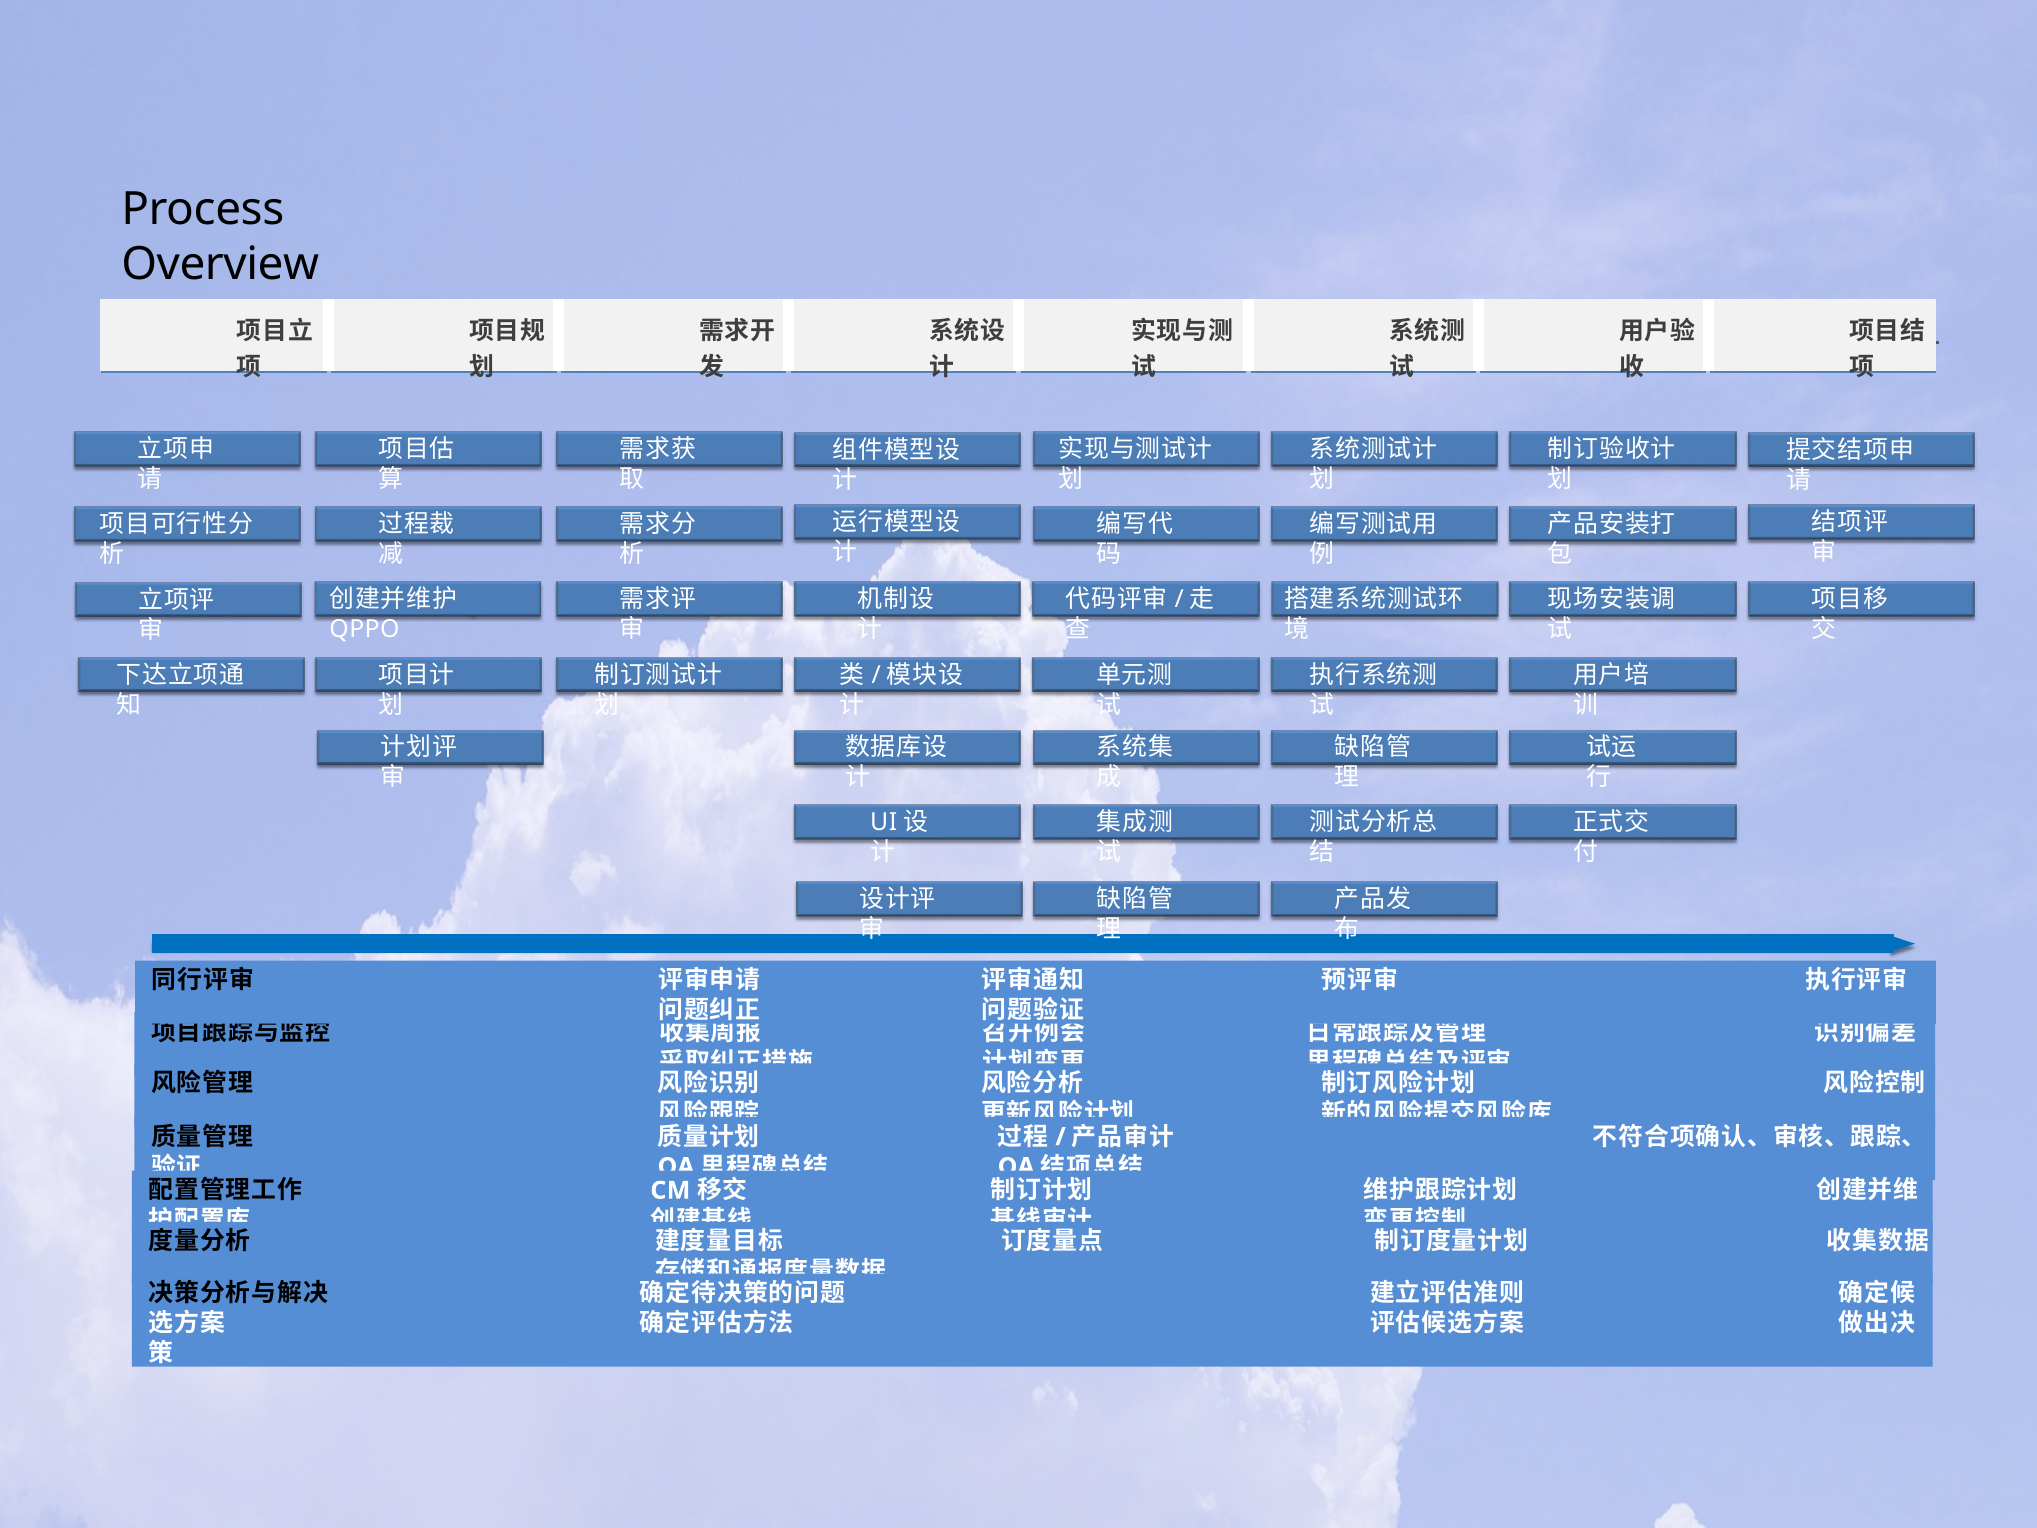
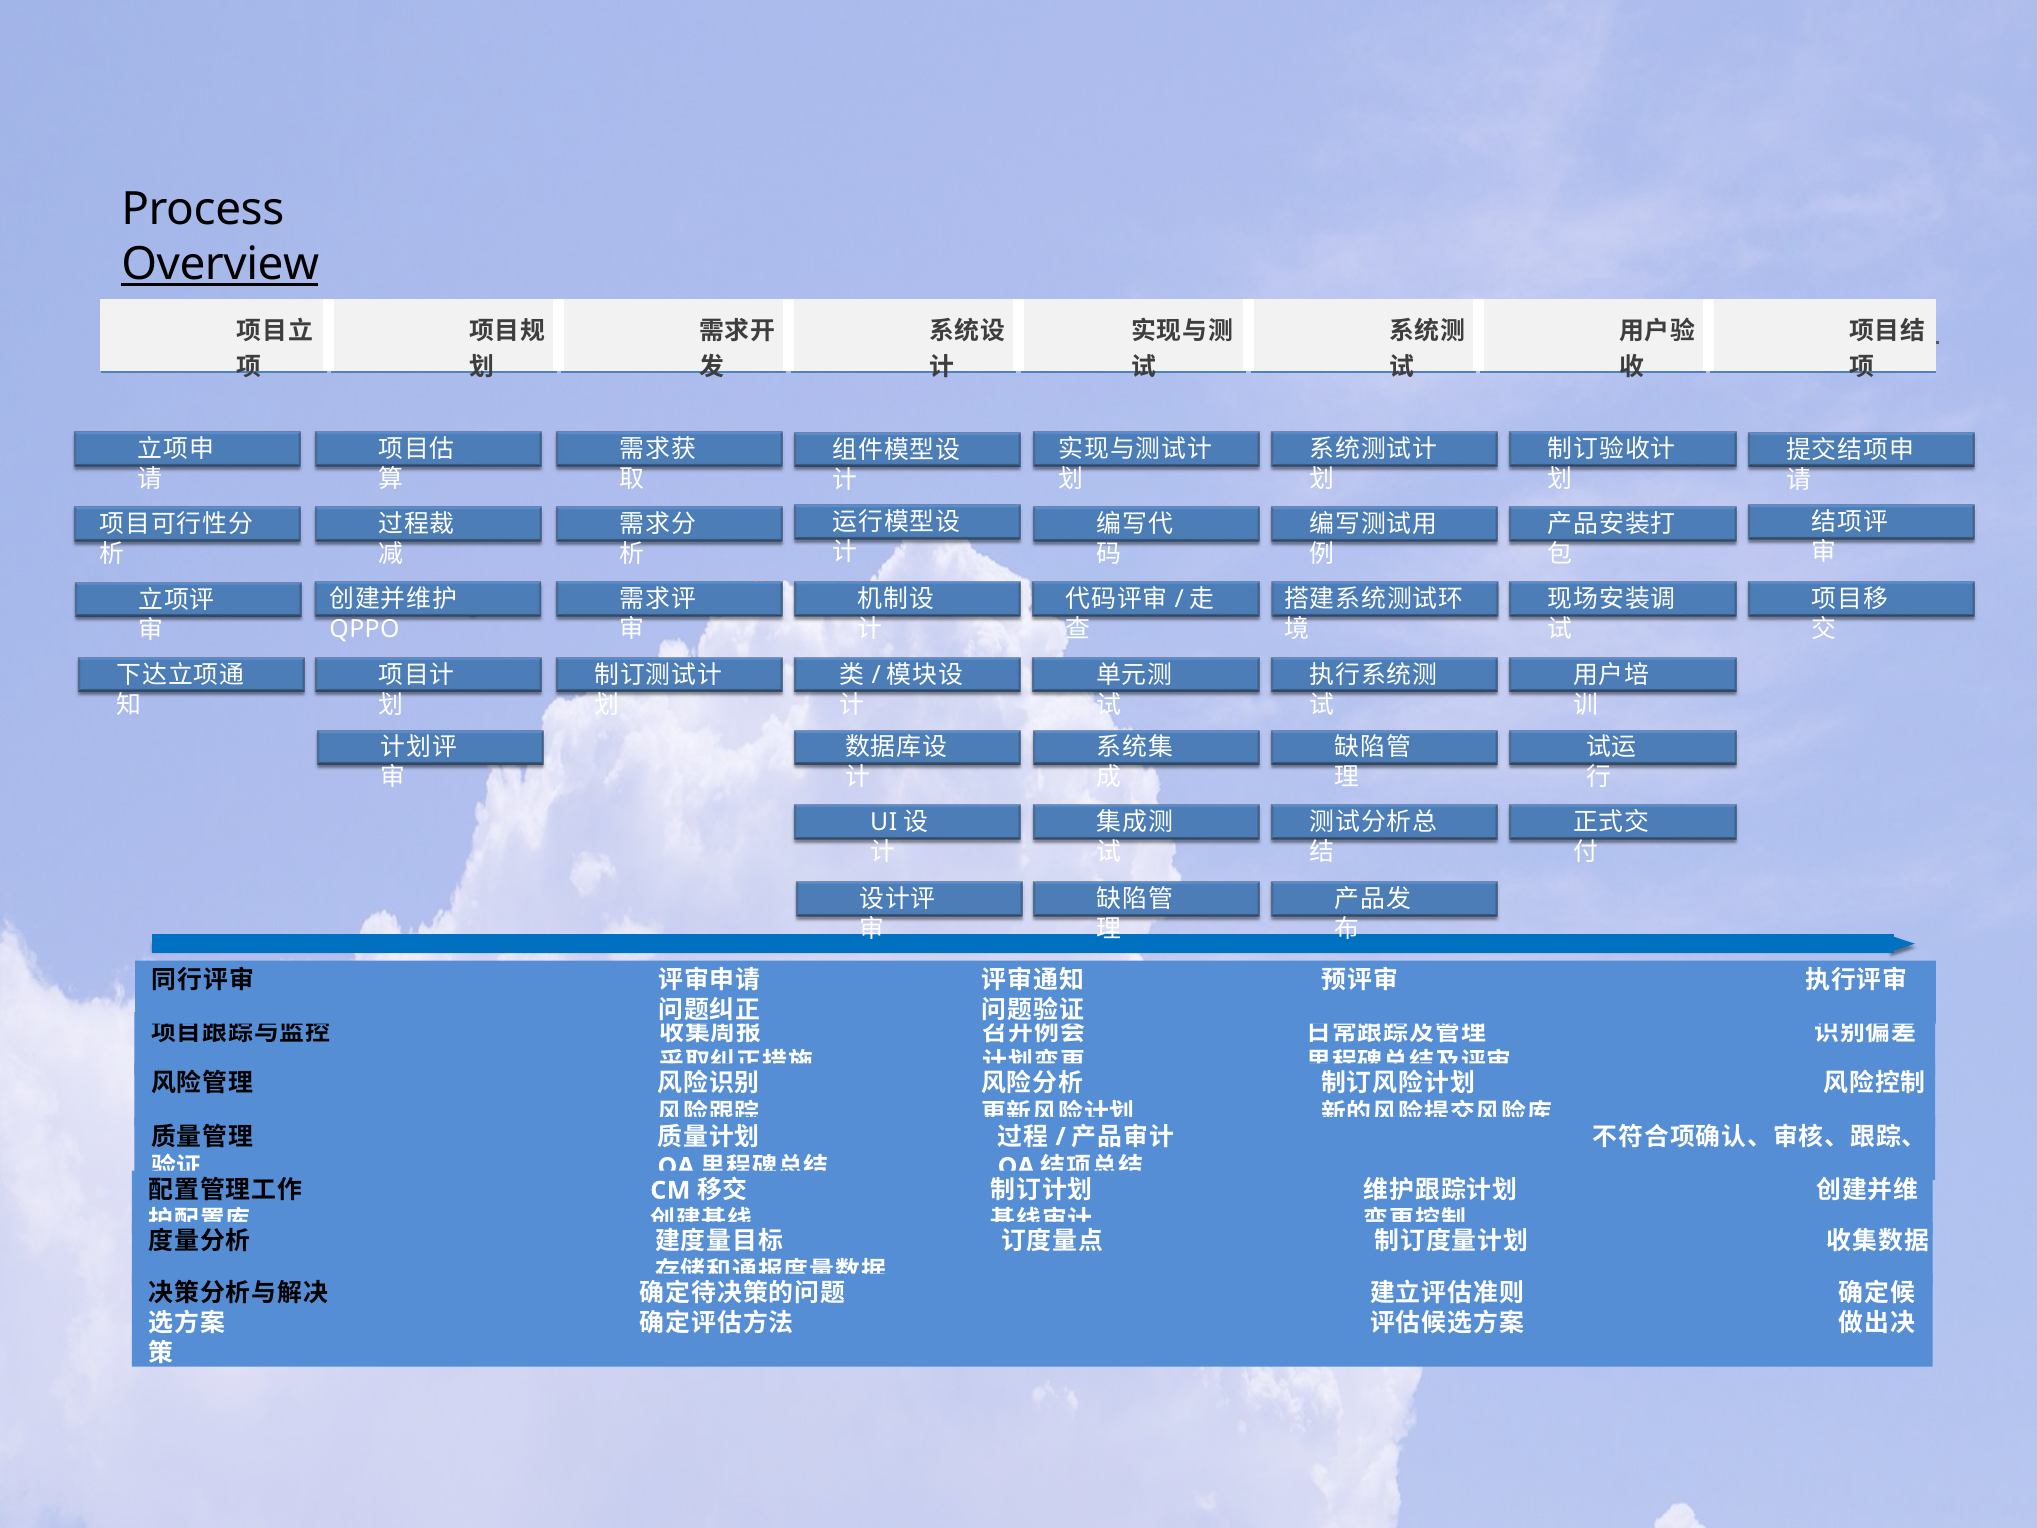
Overview underline: none -> present (220, 265)
